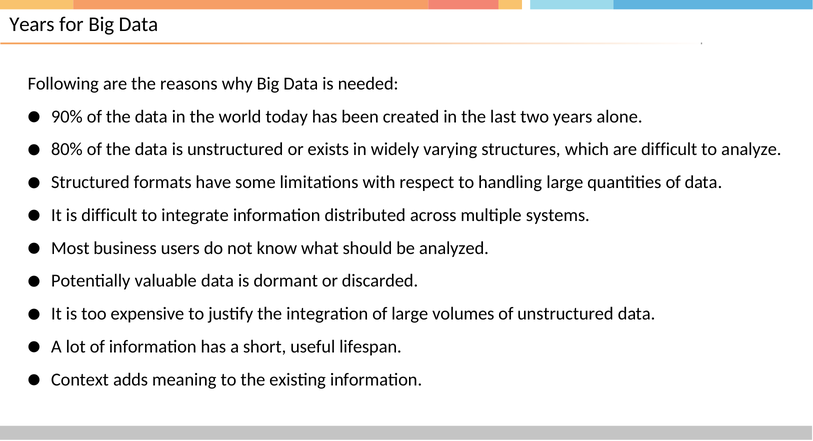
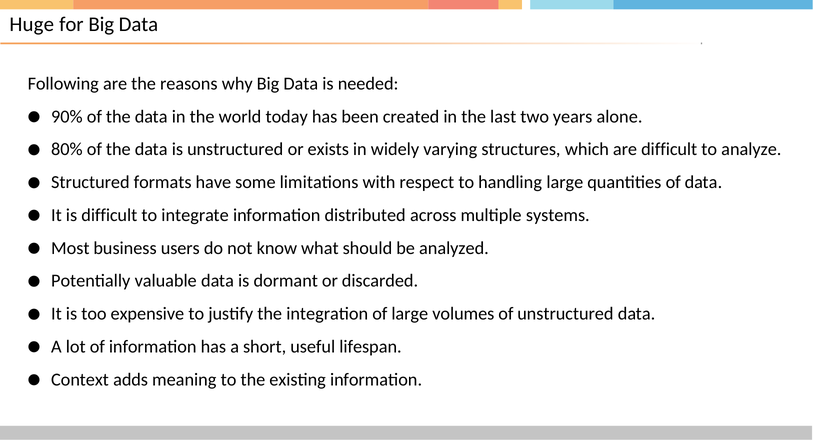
Years: Years -> Huge (32, 24)
